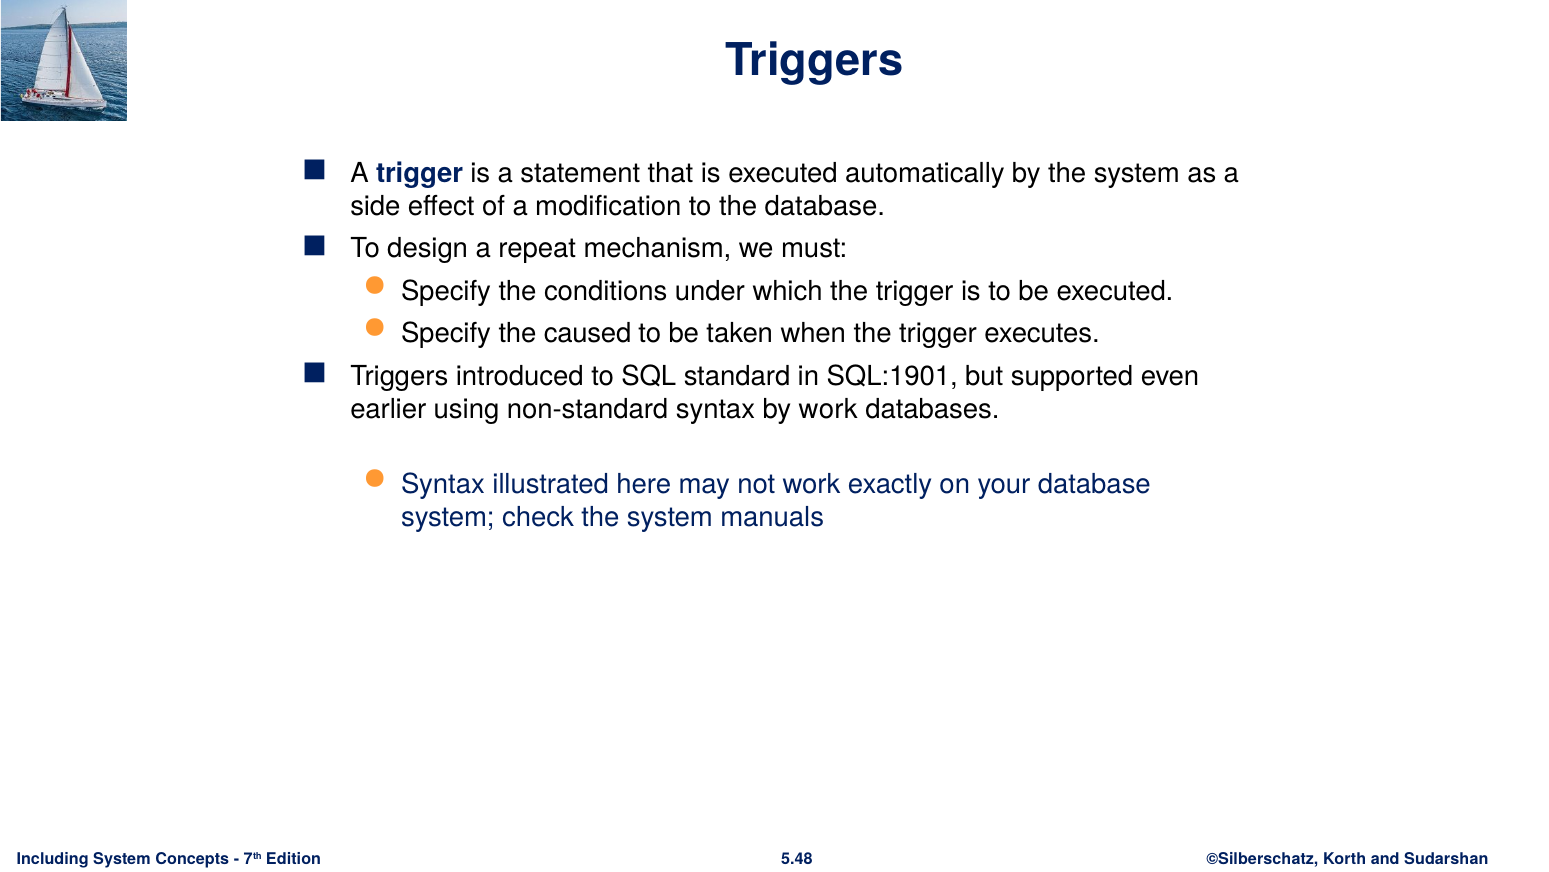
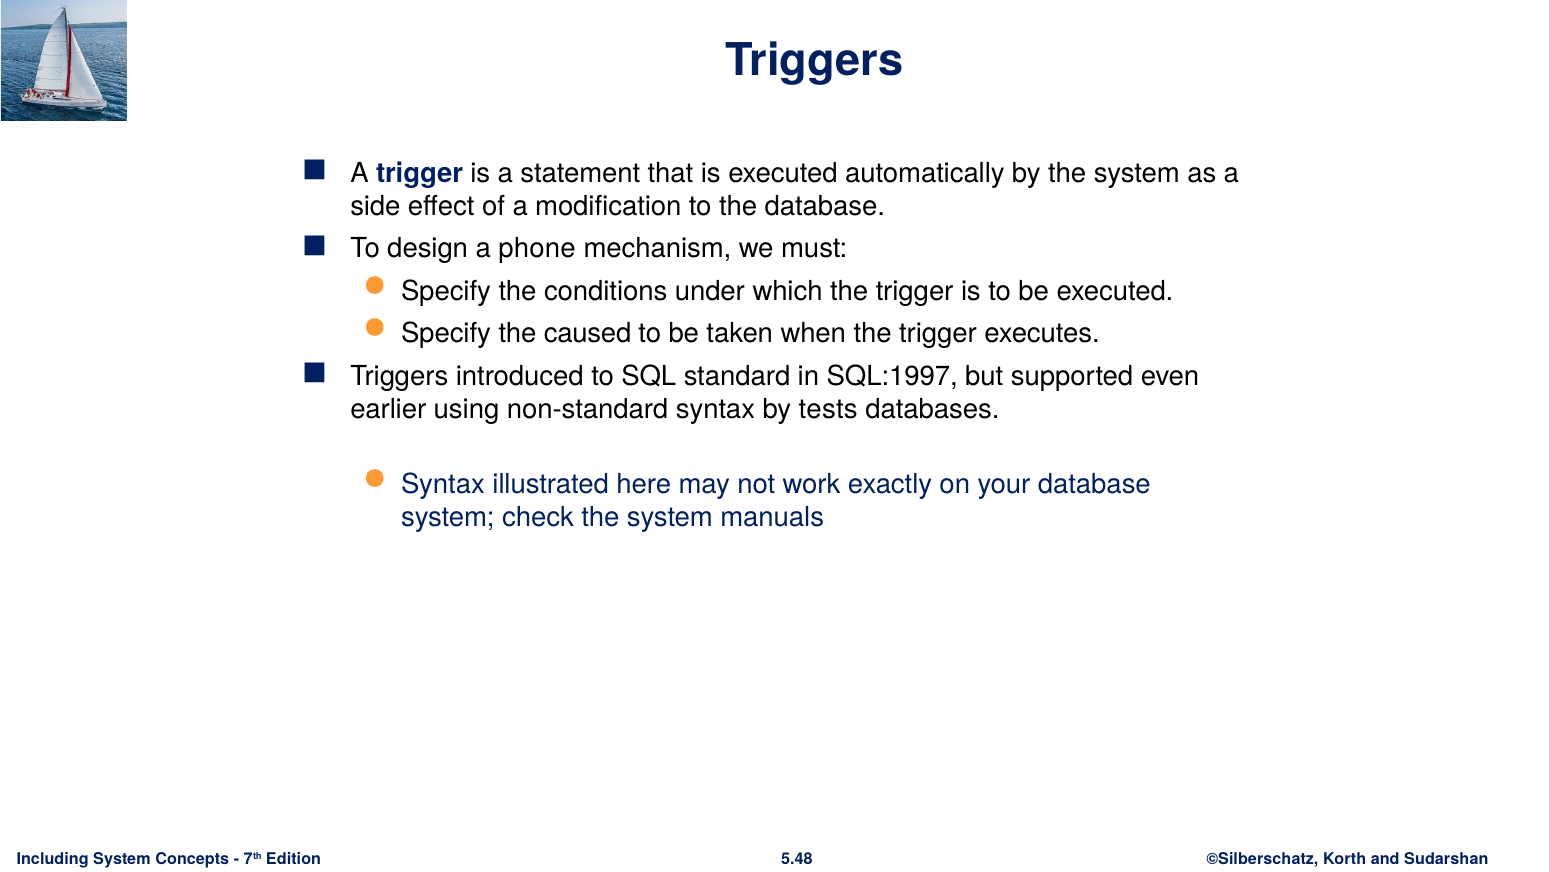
repeat: repeat -> phone (537, 248)
SQL:1901: SQL:1901 -> SQL:1997 (892, 376)
by work: work -> tests (828, 409)
